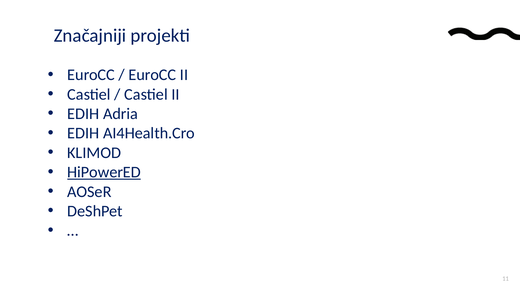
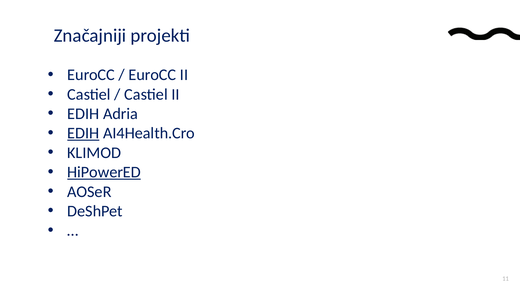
EDIH underline: none -> present (83, 134)
